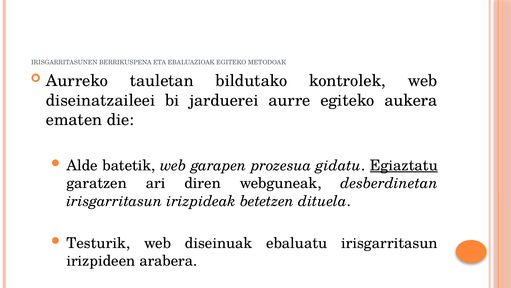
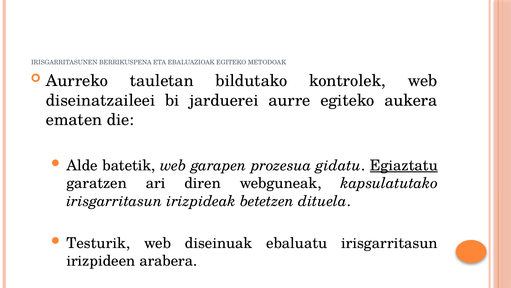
desberdinetan: desberdinetan -> kapsulatutako (389, 183)
